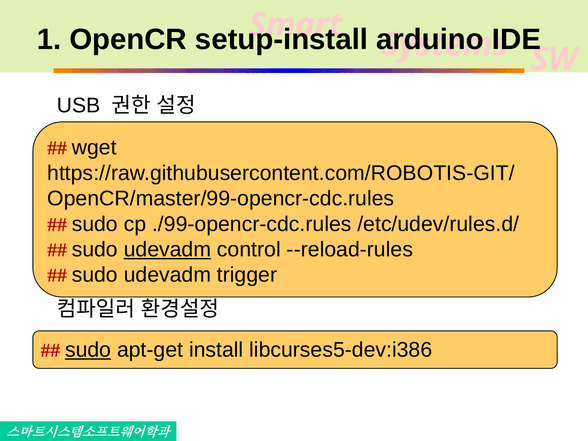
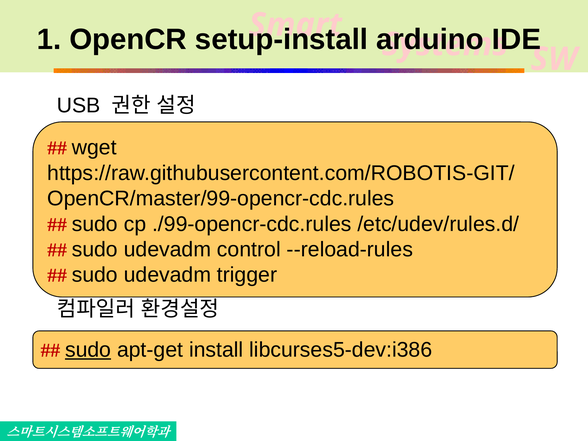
udevadm underline: present -> none (167, 249)
